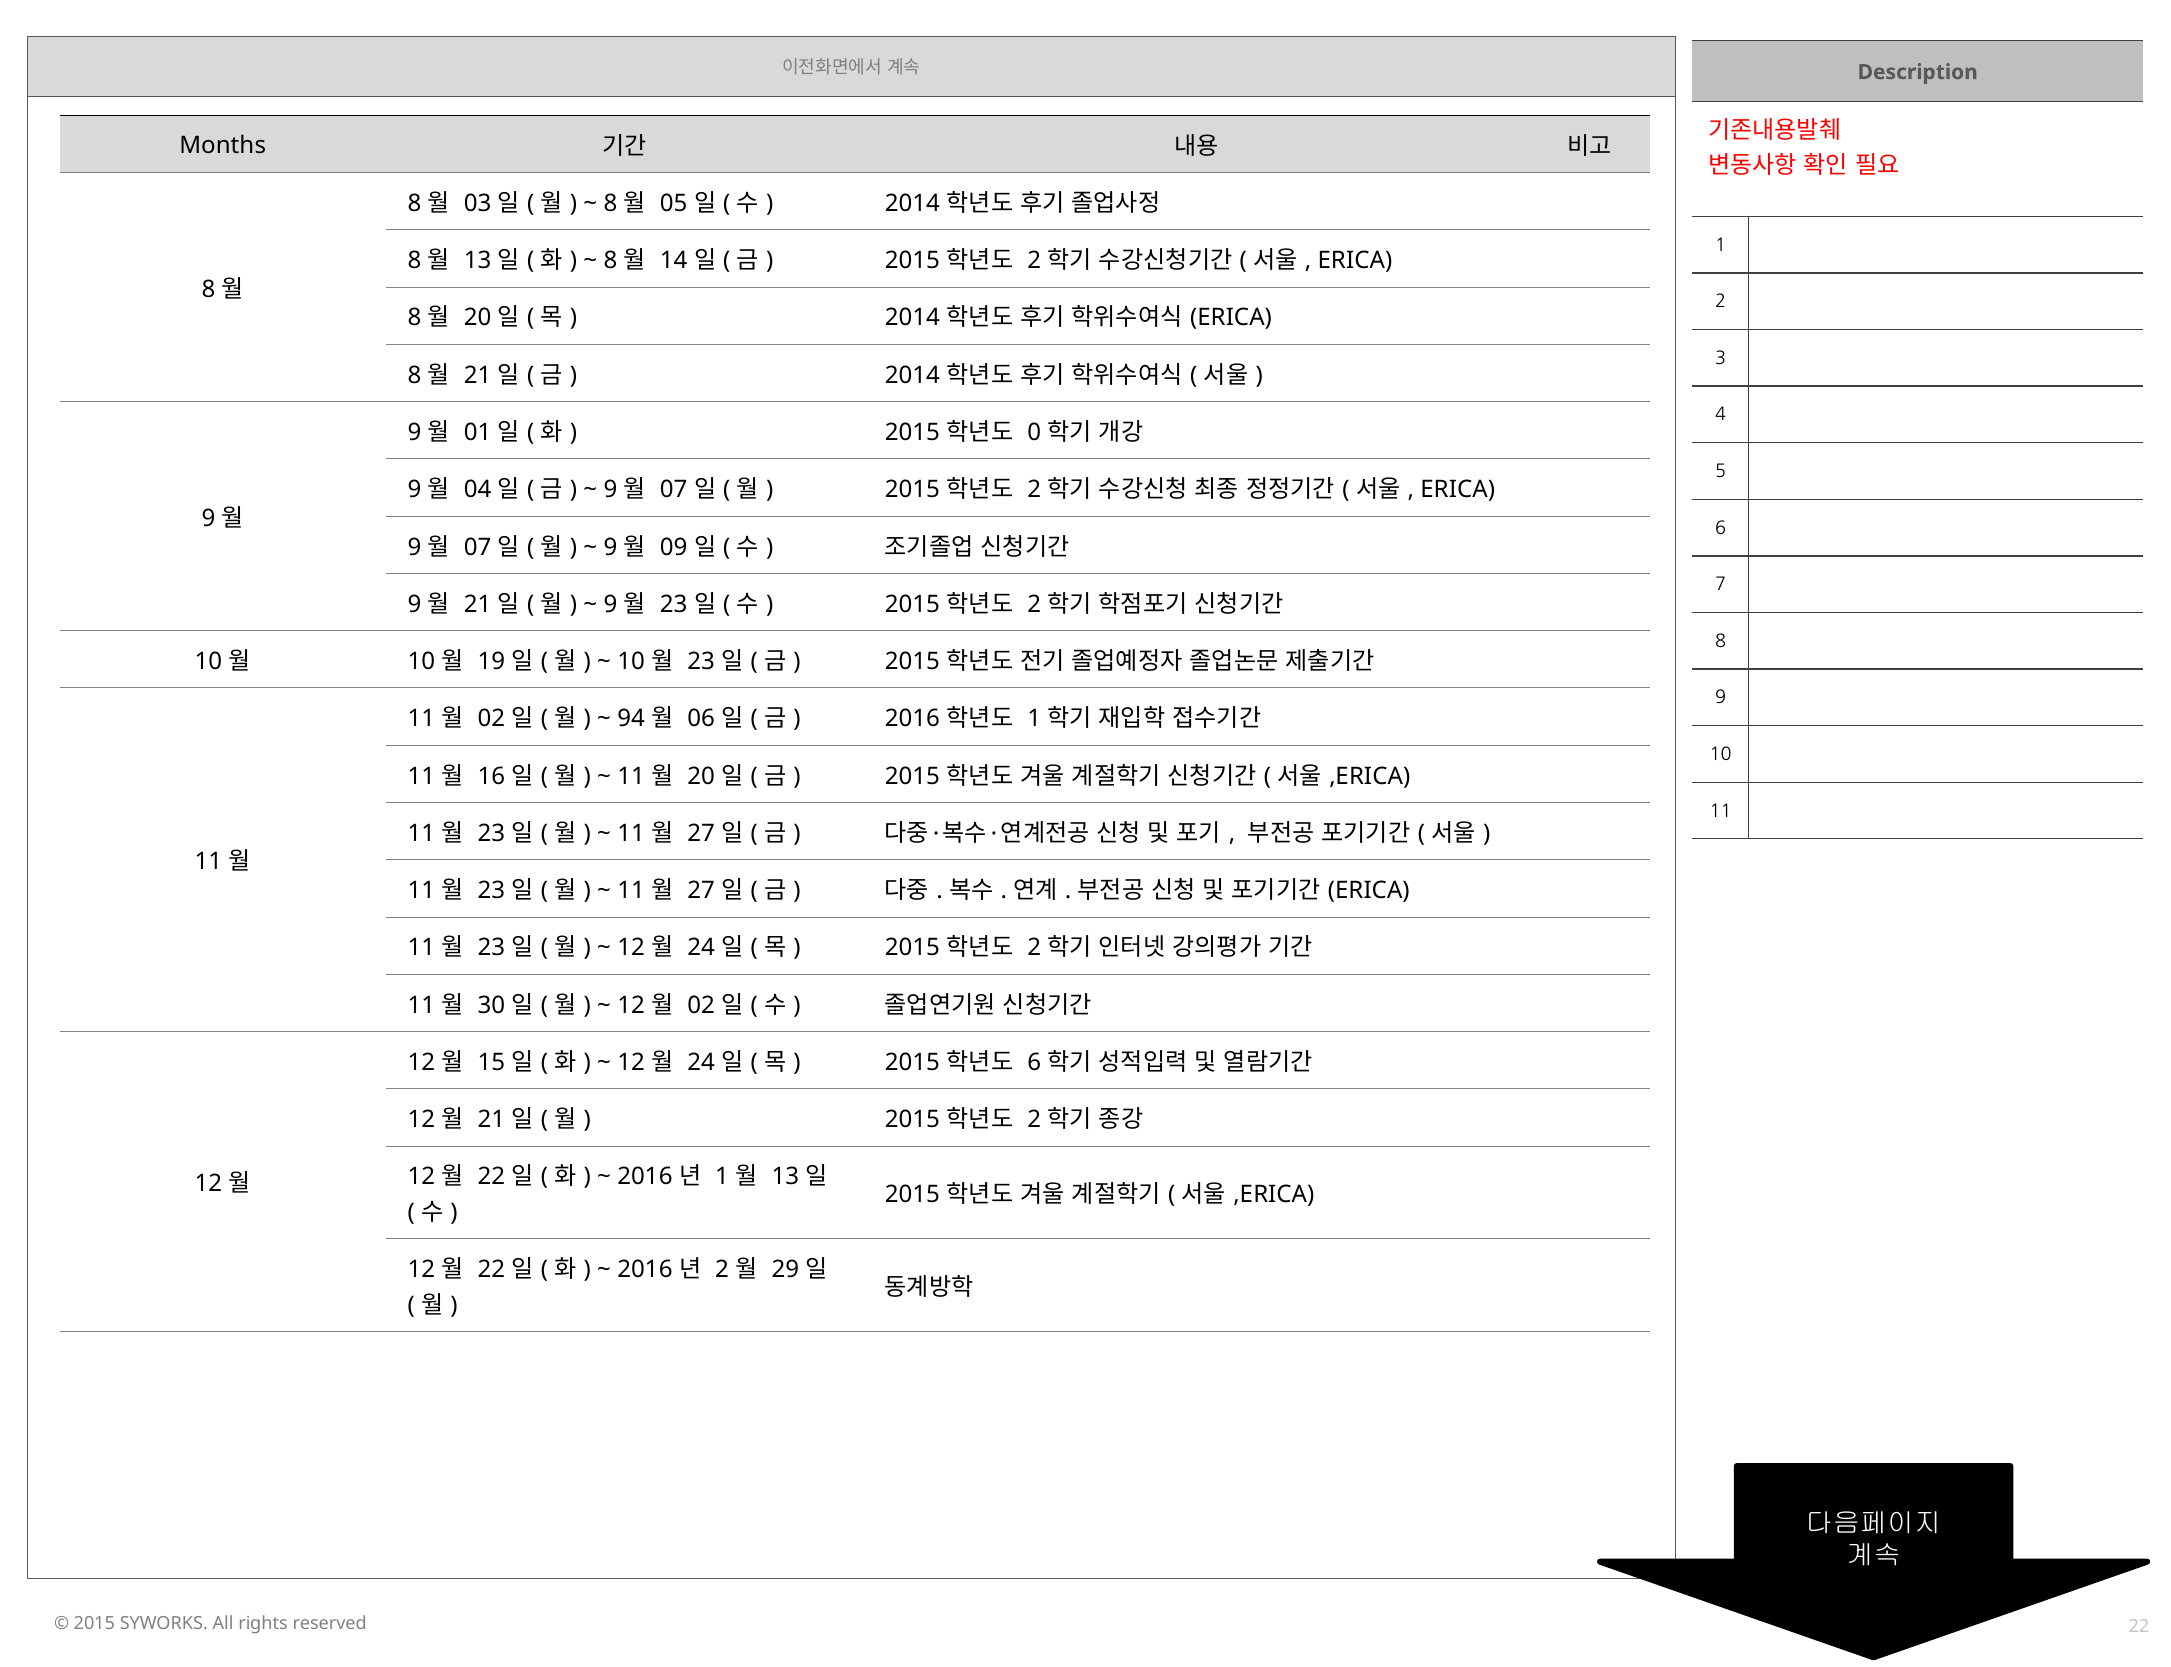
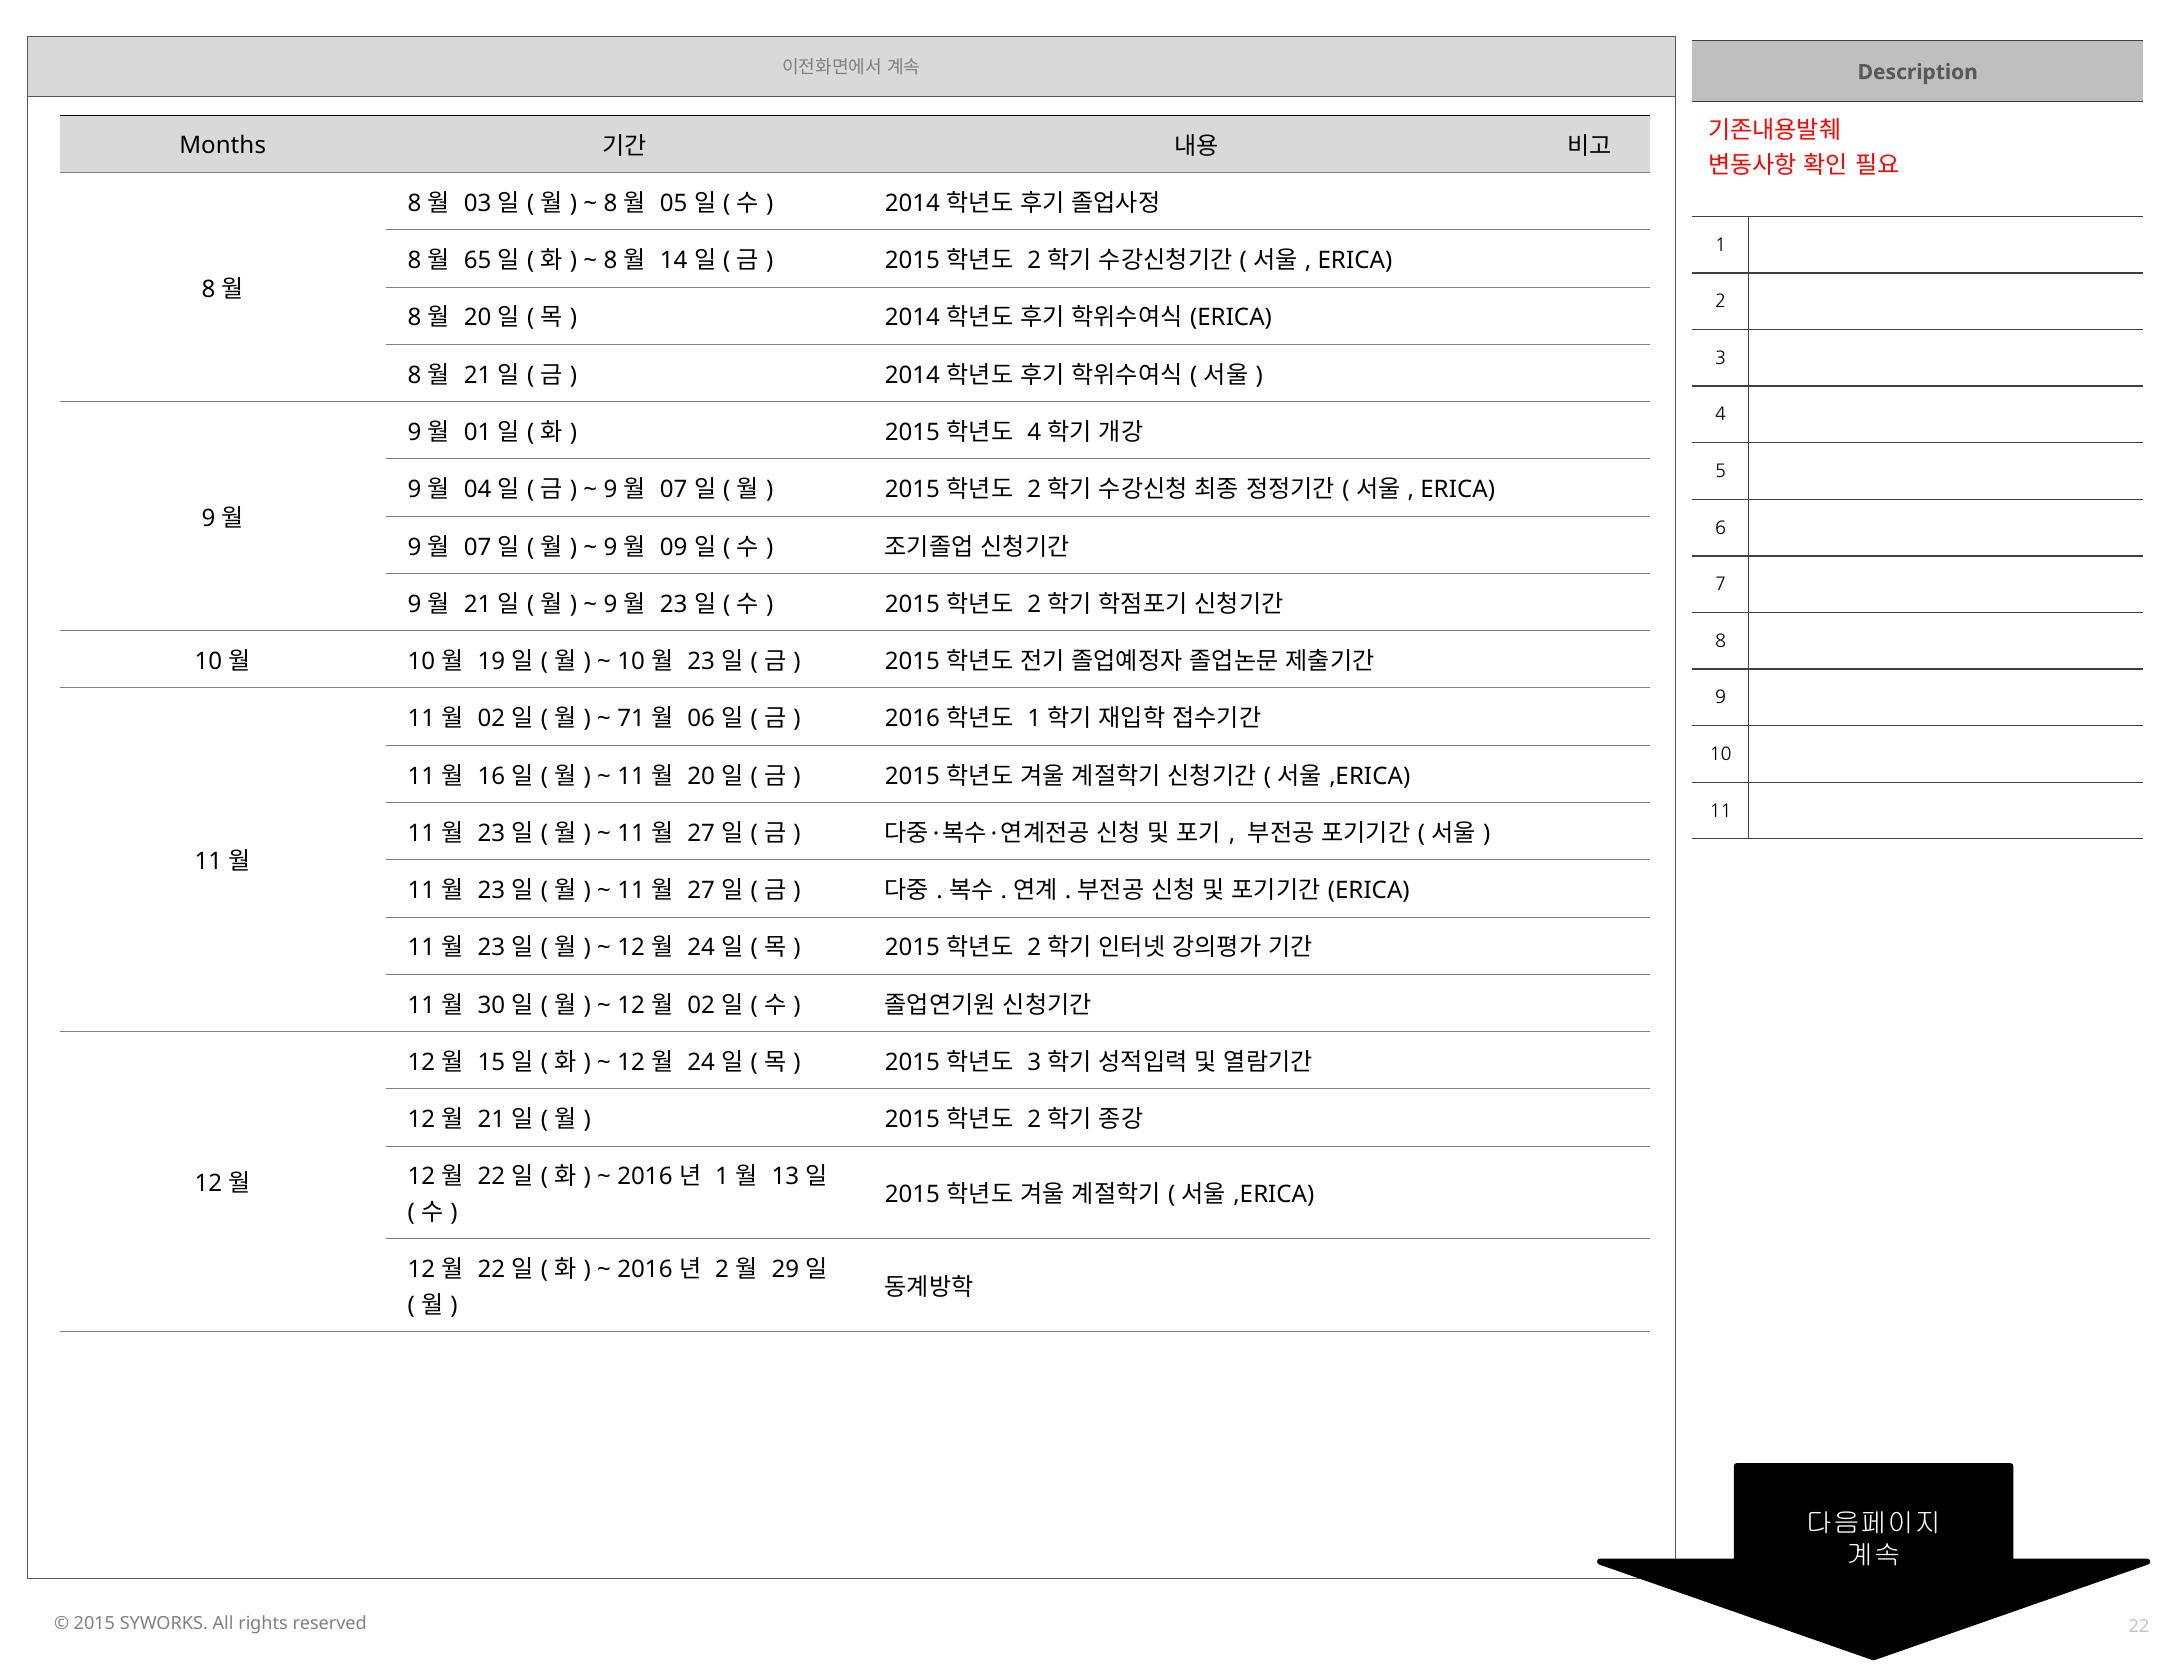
13: 13 -> 65 (478, 261)
0: 0 -> 4 (1034, 433)
94: 94 -> 71 (631, 719)
6: 6 -> 3 (1034, 1063)
